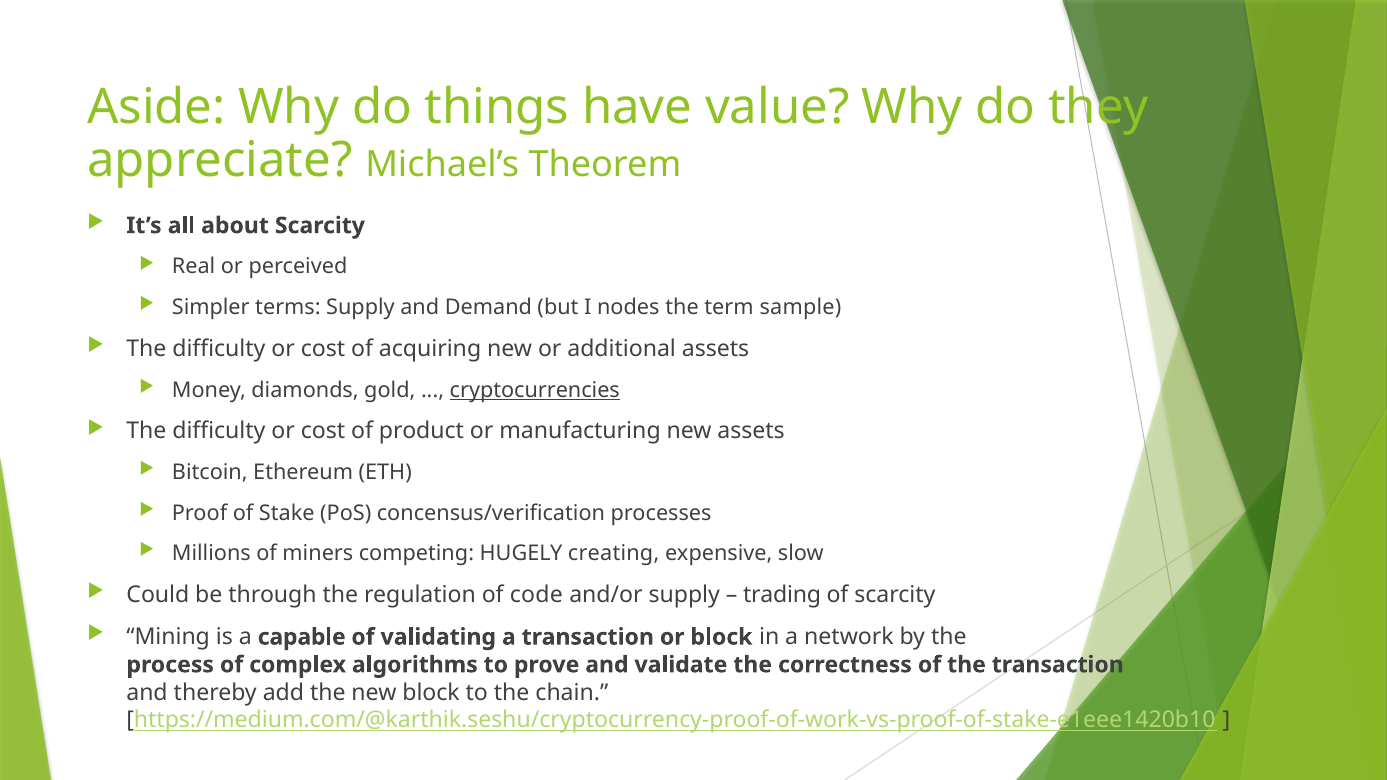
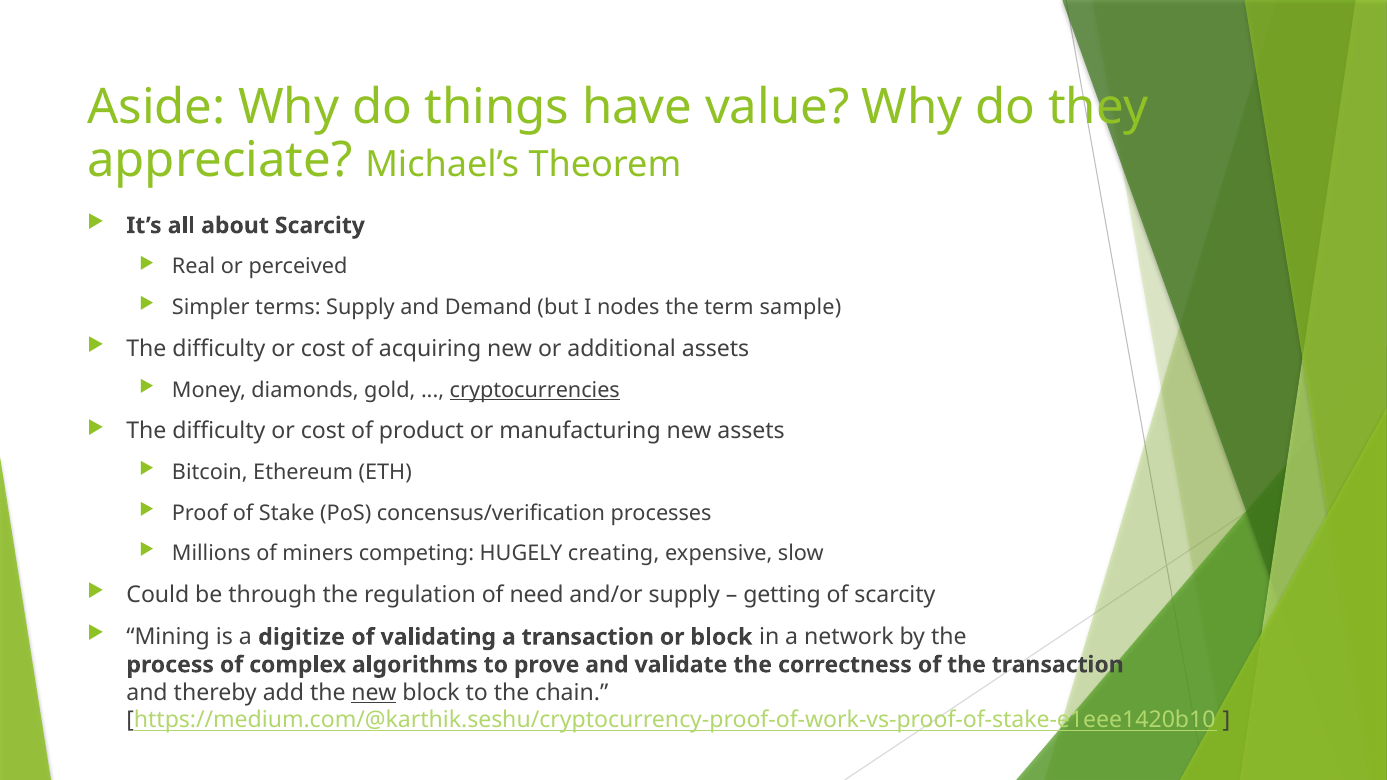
code: code -> need (537, 595)
trading: trading -> getting (782, 595)
capable: capable -> digitize (301, 637)
new underline: none -> present (374, 693)
